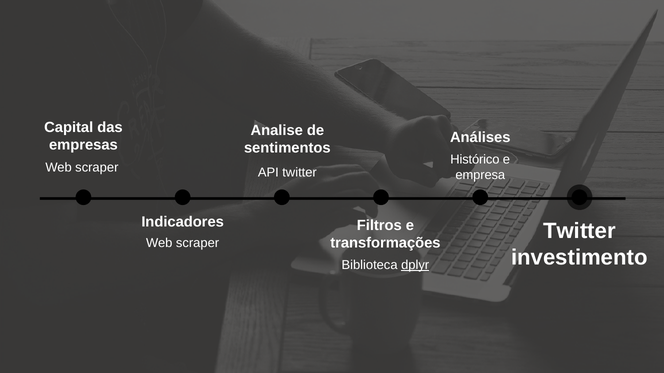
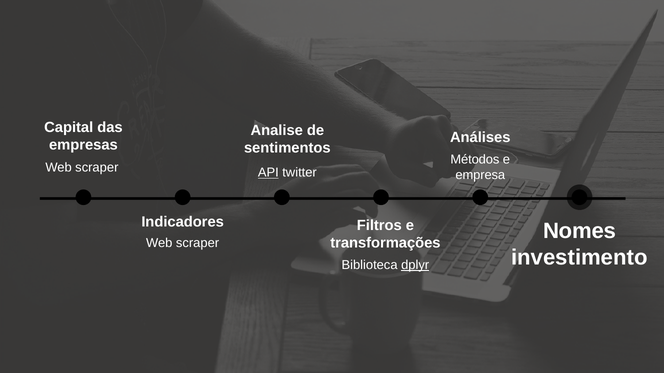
Histórico: Histórico -> Métodos (475, 160)
API underline: none -> present (268, 173)
Twitter: Twitter -> Nomes (580, 231)
